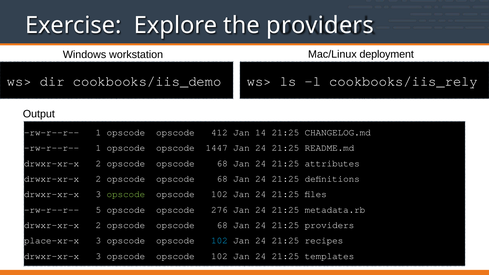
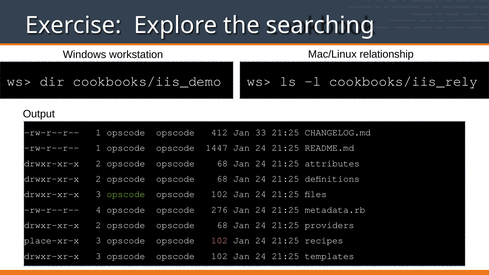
the providers: providers -> searching (320, 25)
deployment: deployment -> relationship (387, 54)
14: 14 -> 33 (261, 132)
5: 5 -> 4 (98, 210)
102 colour: light blue -> pink (219, 241)
